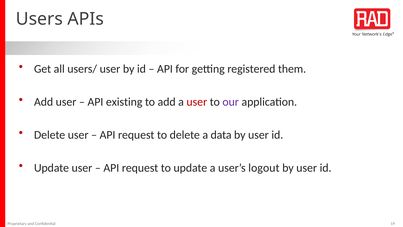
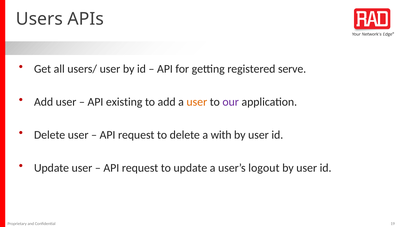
them: them -> serve (292, 69)
user colour: red -> orange (197, 102)
data: data -> with (221, 135)
